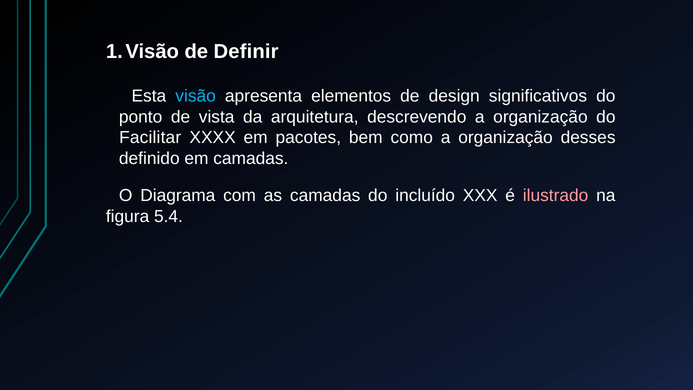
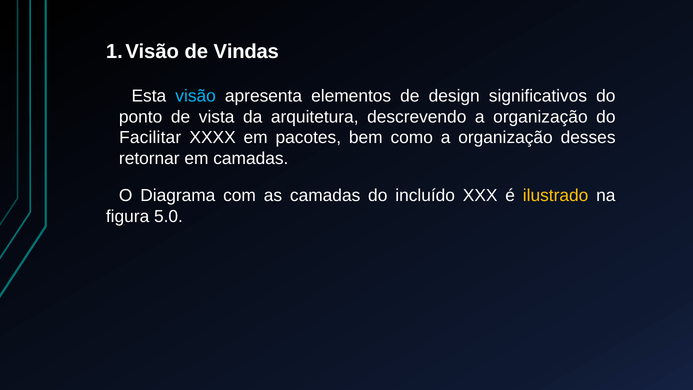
Definir: Definir -> Vindas (246, 51)
definido: definido -> retornar (149, 158)
ilustrado colour: pink -> yellow (556, 196)
5.4: 5.4 -> 5.0 (168, 216)
